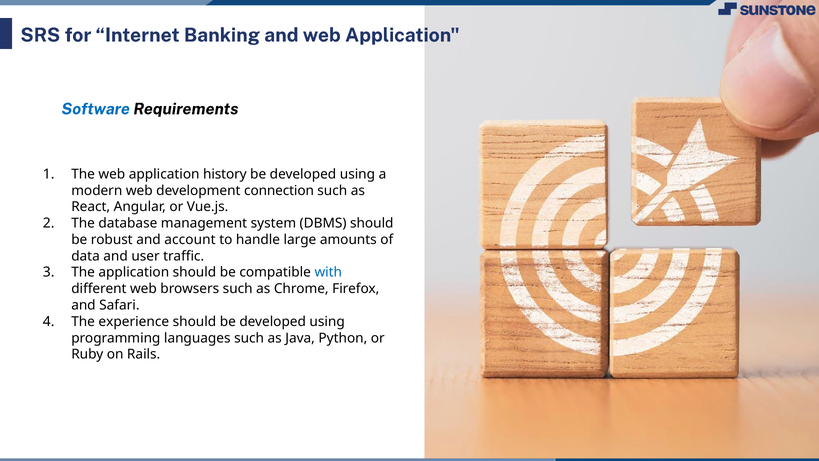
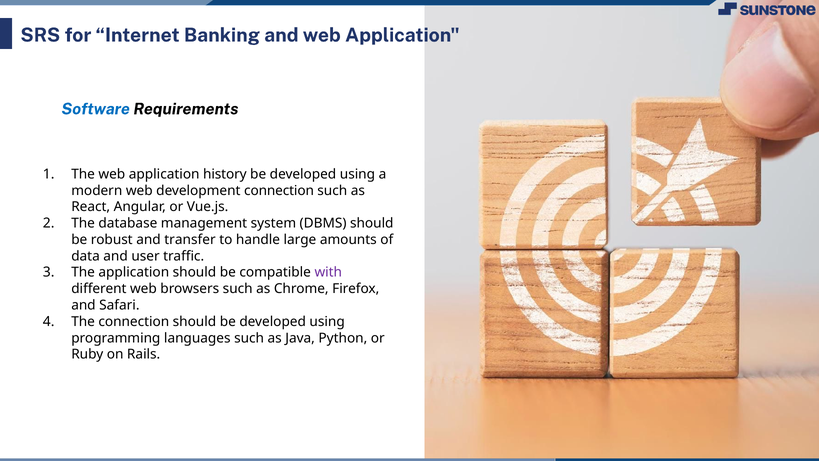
account: account -> transfer (190, 240)
with colour: blue -> purple (328, 272)
The experience: experience -> connection (134, 321)
